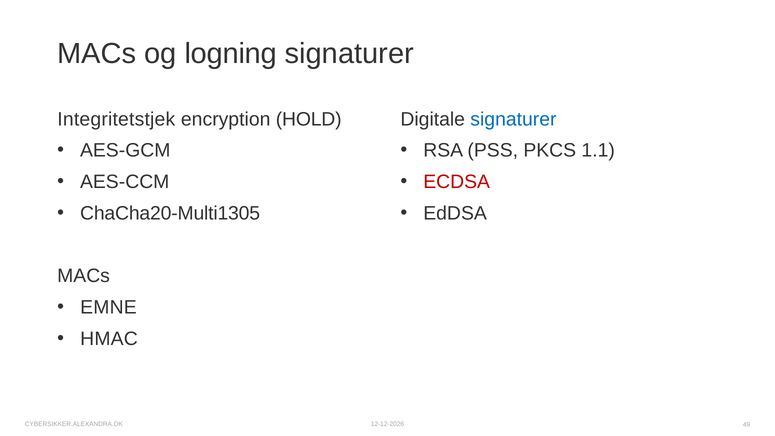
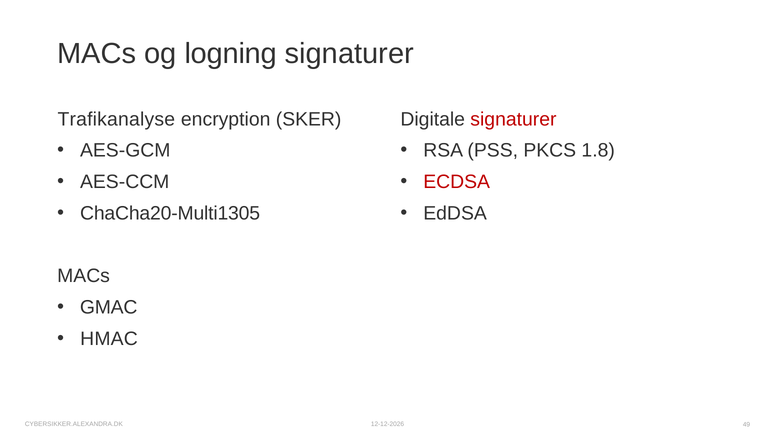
Integritetstjek: Integritetstjek -> Trafikanalyse (116, 119)
HOLD: HOLD -> SKER (309, 119)
signaturer colour: blue -> red (513, 119)
1.1: 1.1 -> 1.8 (598, 151)
EMNE: EMNE -> GMAC (109, 307)
